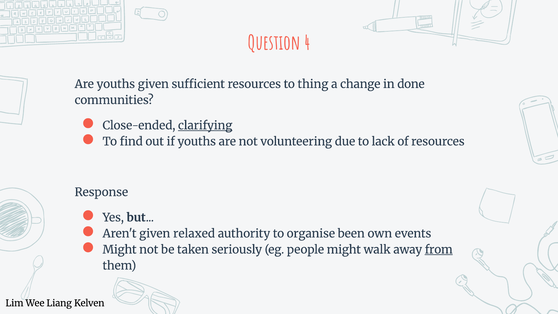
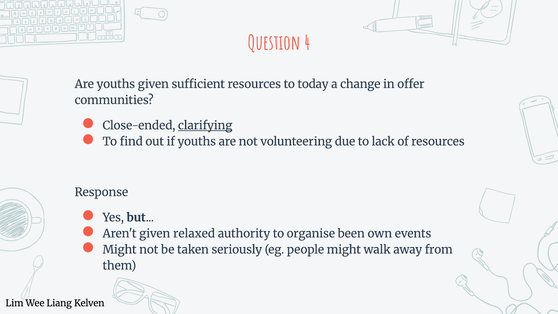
thing: thing -> today (313, 84)
done: done -> offer (411, 84)
from underline: present -> none (439, 250)
